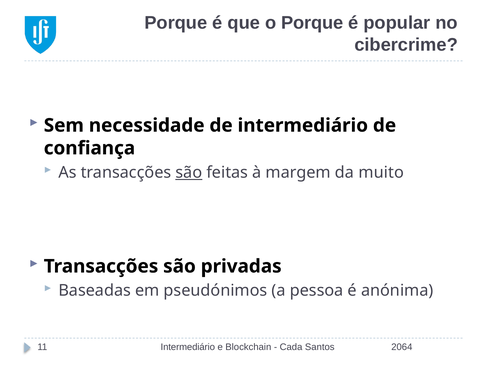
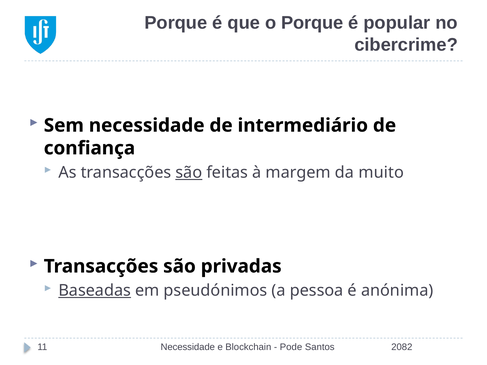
Baseadas underline: none -> present (95, 291)
Intermediário: Intermediário -> Necessidade (188, 347)
Cada: Cada -> Pode (291, 347)
2064: 2064 -> 2082 (402, 347)
